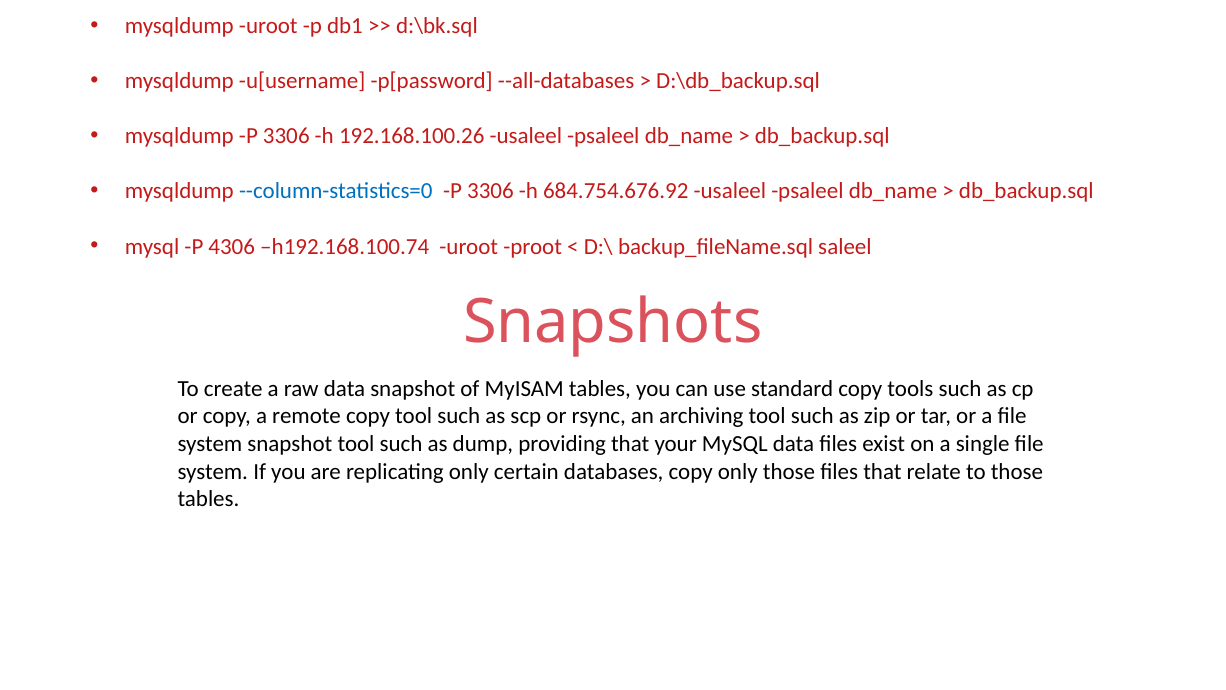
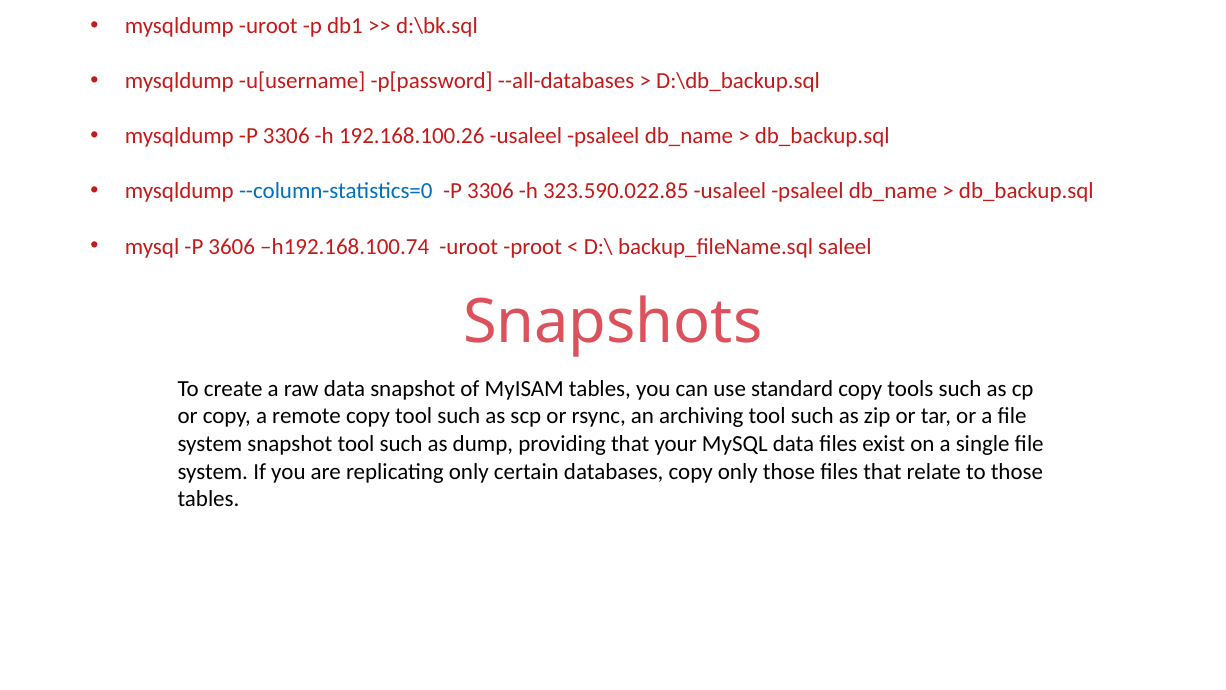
684.754.676.92: 684.754.676.92 -> 323.590.022.85 (616, 191)
4306: 4306 -> 3606 (232, 246)
